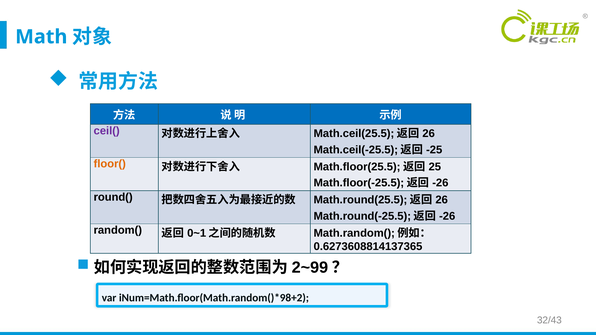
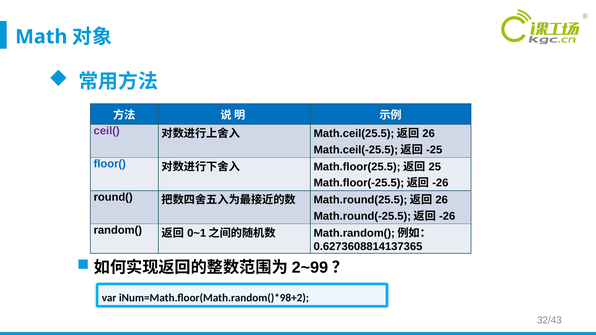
floor( colour: orange -> blue (110, 164)
